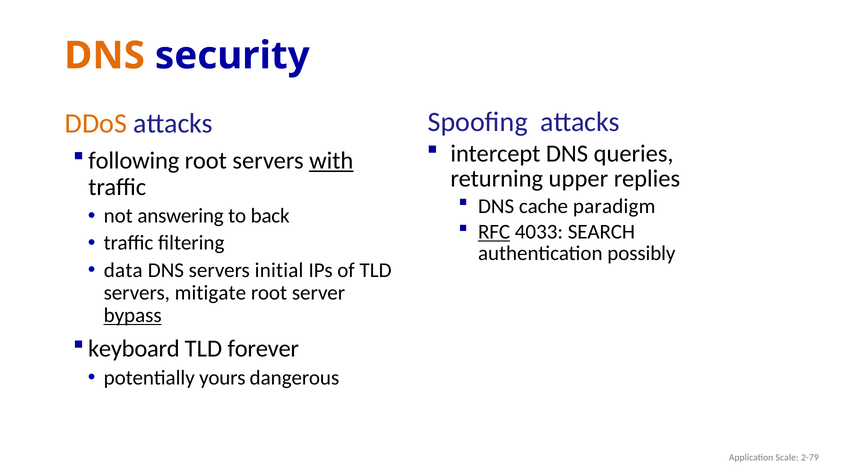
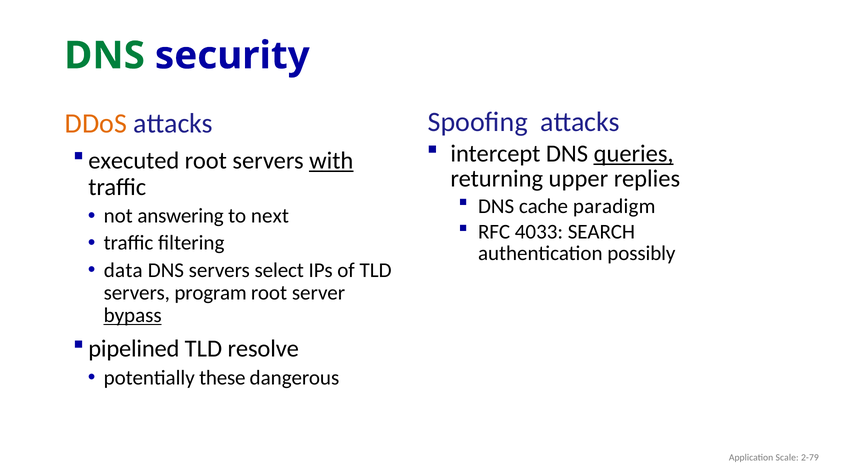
DNS colour: orange -> green (105, 56)
queries underline: none -> present (634, 154)
following: following -> executed (134, 161)
back: back -> next (270, 216)
RFC underline: present -> none (494, 232)
initial: initial -> select (279, 270)
mitigate: mitigate -> program (211, 293)
keyboard: keyboard -> pipelined (134, 349)
forever: forever -> resolve (263, 349)
yours: yours -> these (222, 378)
